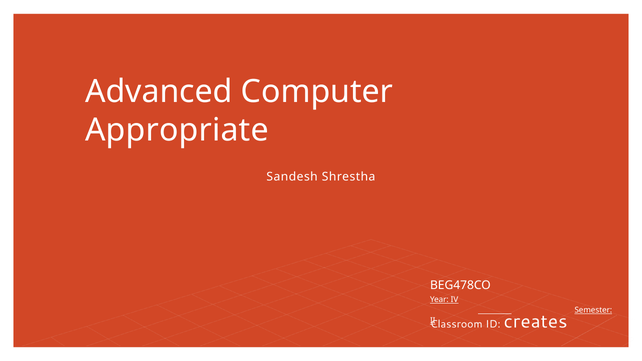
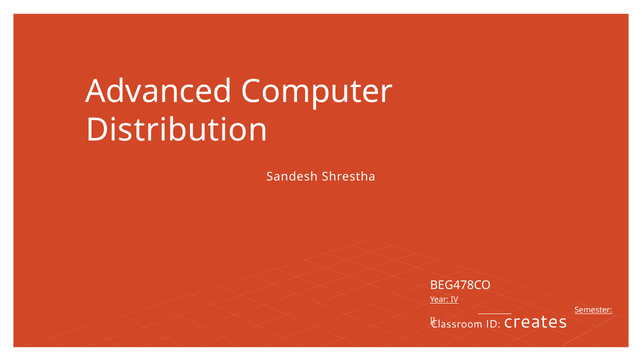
Appropriate: Appropriate -> Distribution (177, 130)
